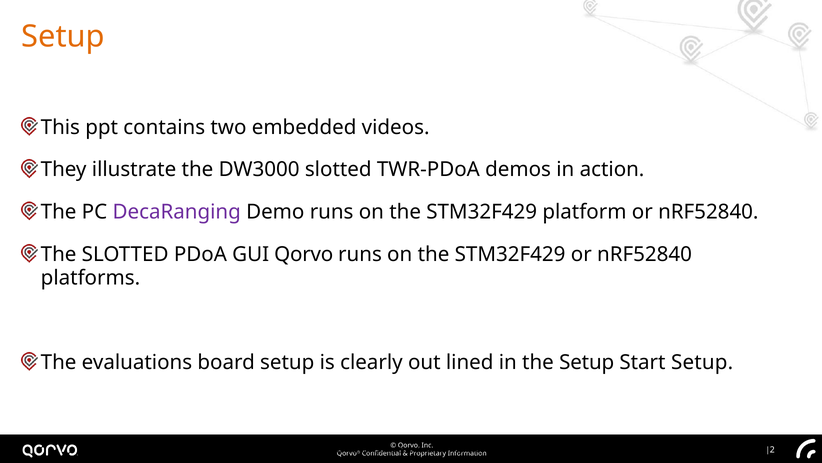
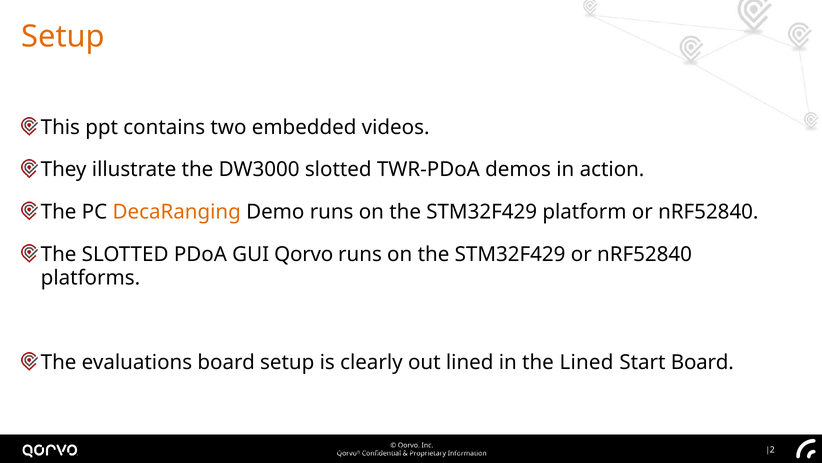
DecaRanging colour: purple -> orange (177, 212)
the Setup: Setup -> Lined (587, 362)
Start Setup: Setup -> Board (702, 362)
